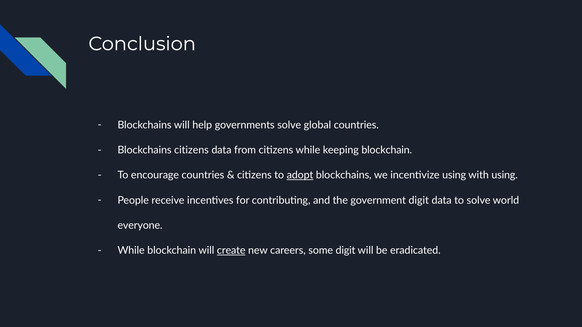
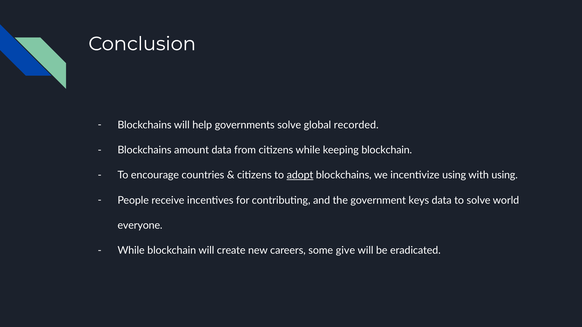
global countries: countries -> recorded (356, 125)
Blockchains citizens: citizens -> amount (192, 150)
government digit: digit -> keys (419, 200)
create underline: present -> none (231, 251)
some digit: digit -> give (345, 251)
